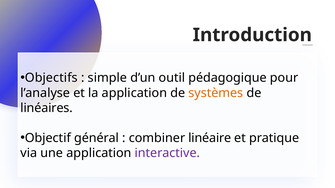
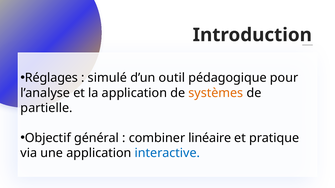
Objectifs: Objectifs -> Réglages (51, 78)
simple: simple -> simulé (107, 78)
linéaires: linéaires -> partielle (47, 108)
interactive colour: purple -> blue (167, 153)
